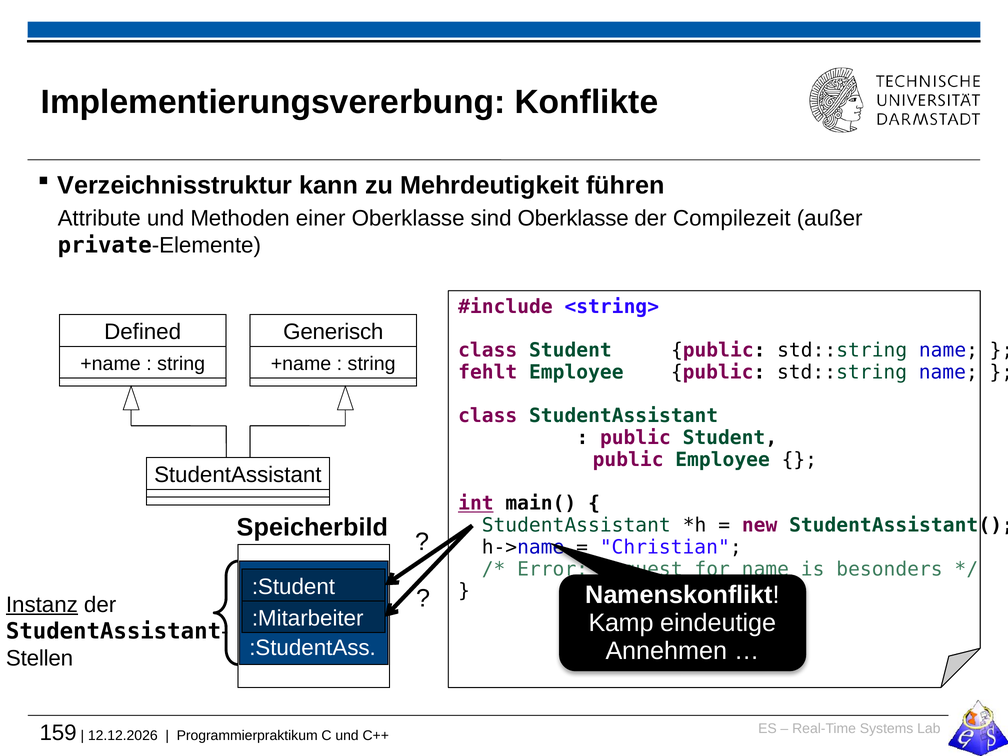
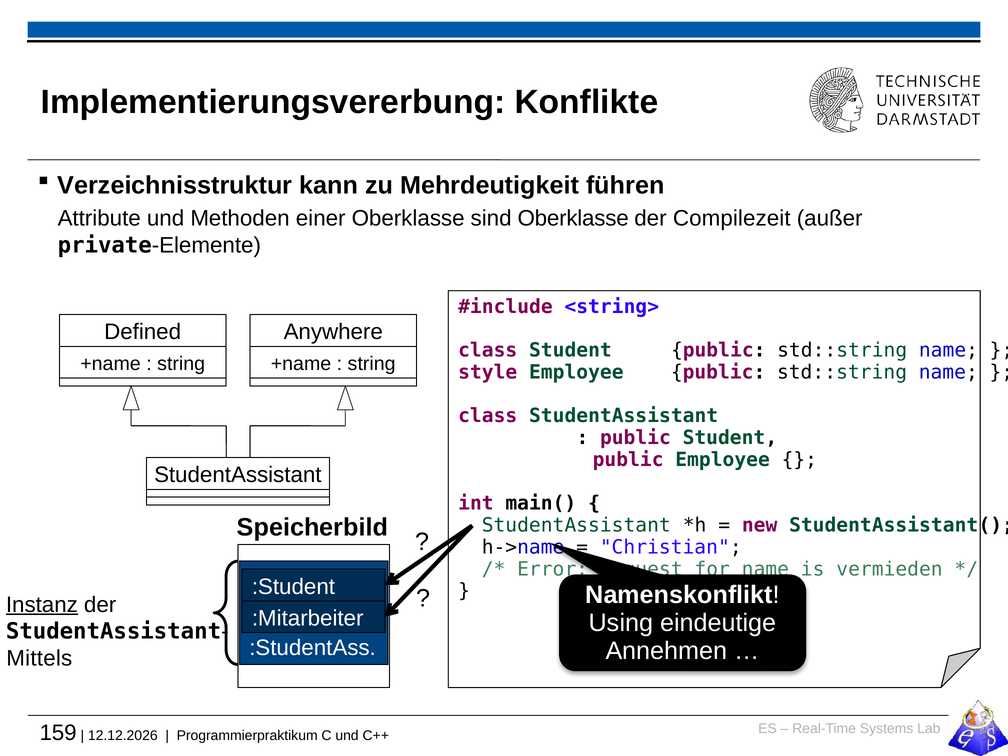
Generisch: Generisch -> Anywhere (333, 332)
fehlt: fehlt -> style (488, 372)
int underline: present -> none (476, 503)
besonders: besonders -> vermieden (889, 569)
Kamp: Kamp -> Using (621, 623)
Stellen: Stellen -> Mittels (39, 658)
